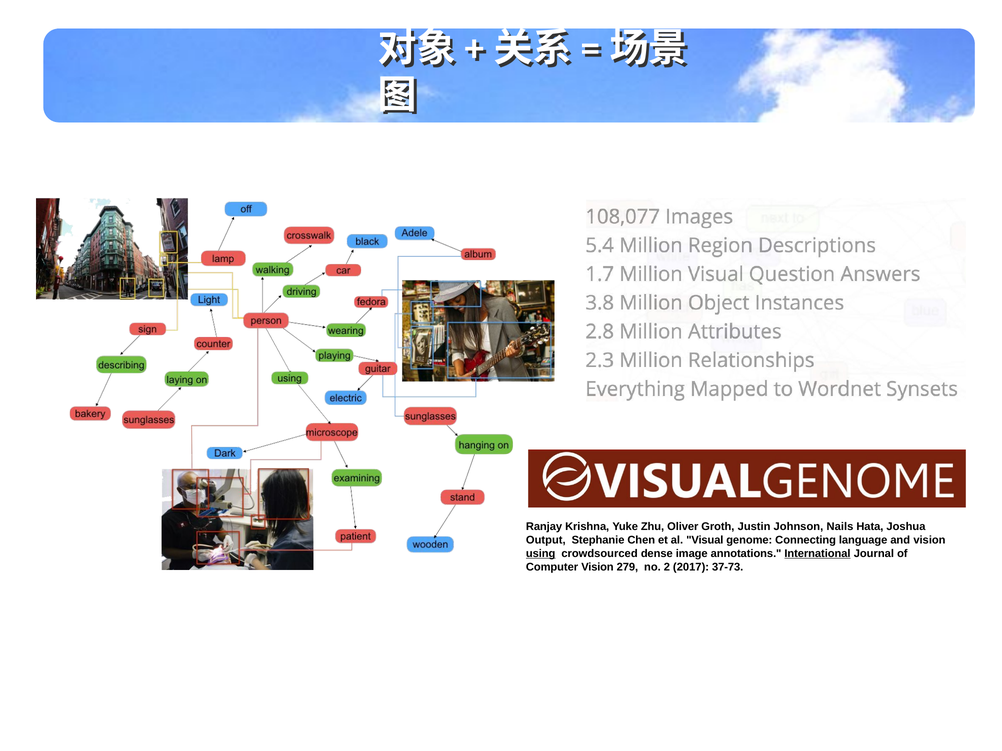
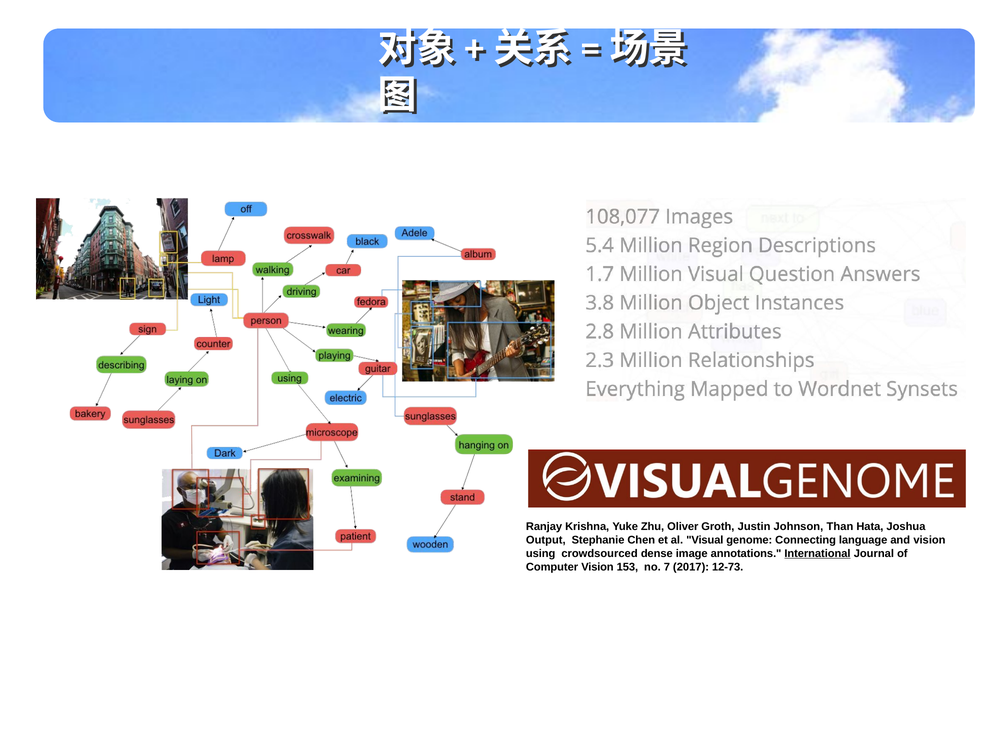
Nails: Nails -> Than (840, 527)
using underline: present -> none (541, 554)
279: 279 -> 153 (627, 567)
2: 2 -> 7 (667, 567)
37-73: 37-73 -> 12-73 (728, 567)
